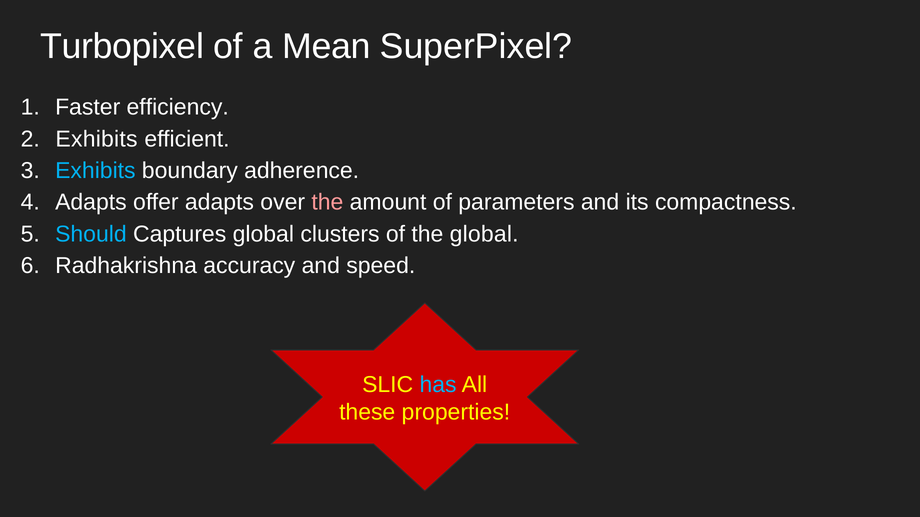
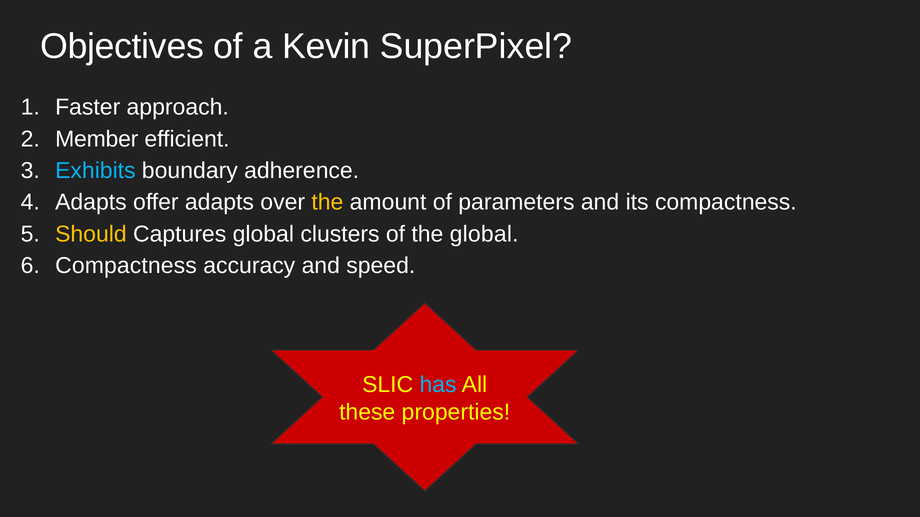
Turbopixel: Turbopixel -> Objectives (122, 46)
Mean: Mean -> Kevin (326, 46)
efficiency: efficiency -> approach (178, 107)
Exhibits: Exhibits -> Member (97, 139)
the colour: pink -> yellow (327, 203)
Should colour: light blue -> yellow (91, 234)
Radhakrishna: Radhakrishna -> Compactness (126, 266)
